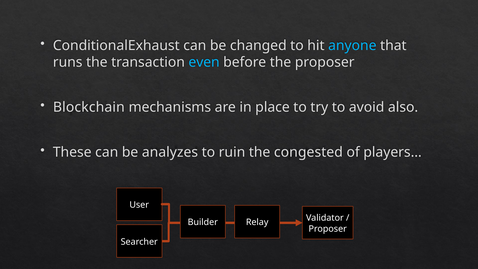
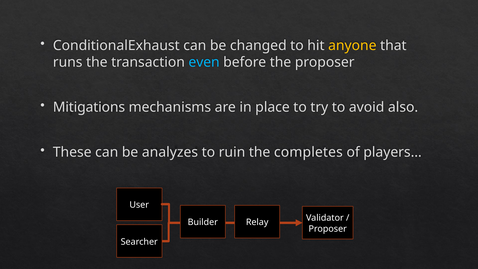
anyone colour: light blue -> yellow (352, 45)
Blockchain: Blockchain -> Mitigations (89, 107)
congested: congested -> completes (308, 152)
